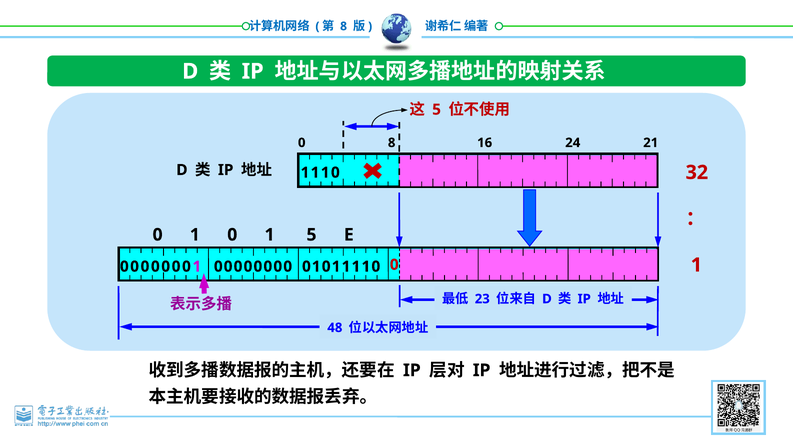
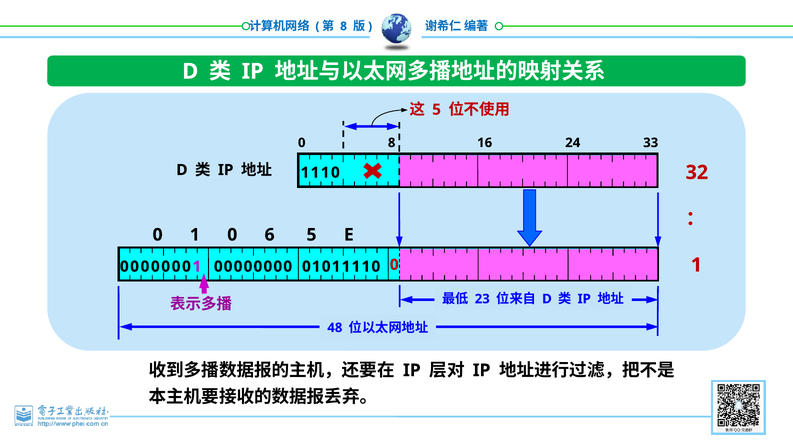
21: 21 -> 33 (651, 143)
1 0 1: 1 -> 6 (270, 235)
